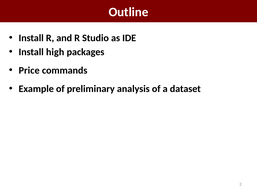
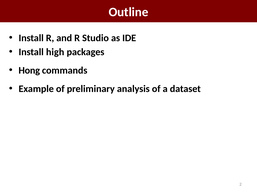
Price: Price -> Hong (29, 70)
